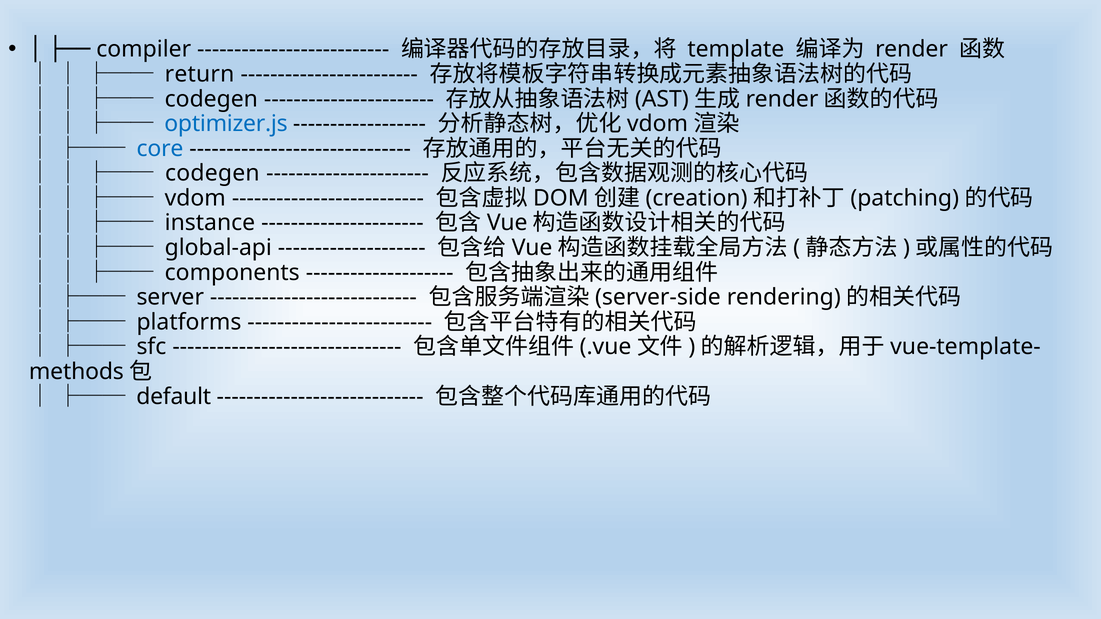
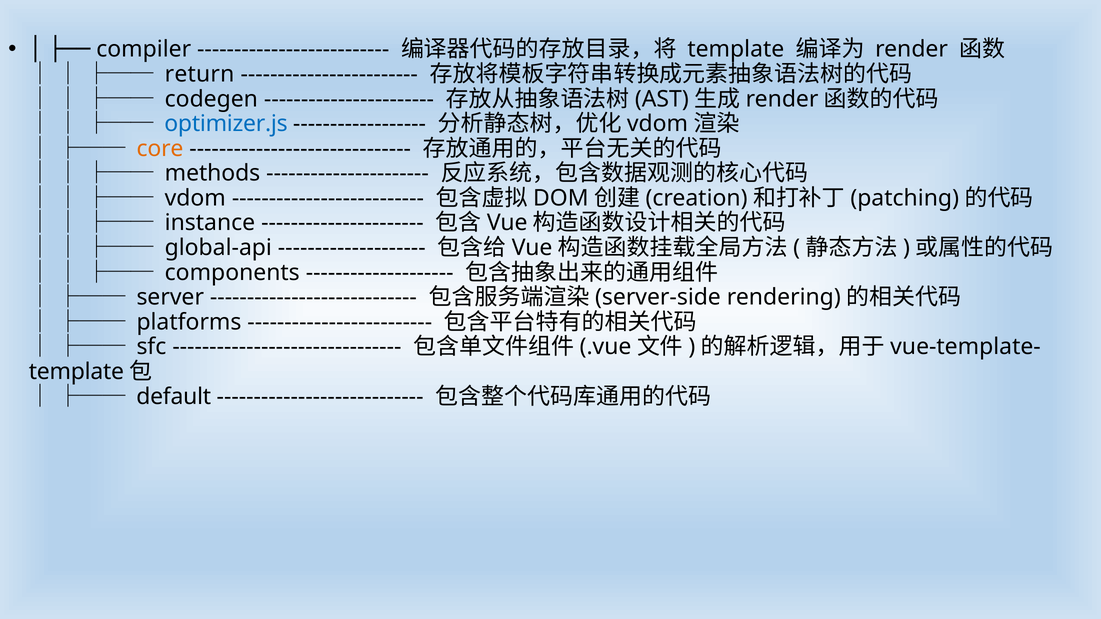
core colour: blue -> orange (160, 149)
codegen: codegen -> methods (212, 173)
methods: methods -> template (76, 372)
